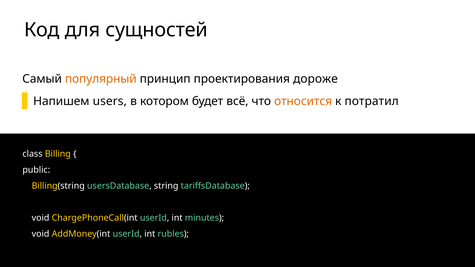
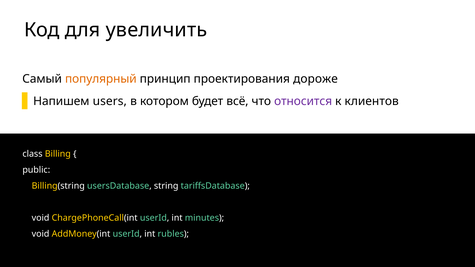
сущностей: сущностей -> увеличить (156, 30)
относится colour: orange -> purple (303, 101)
потратил: потратил -> клиентов (372, 101)
